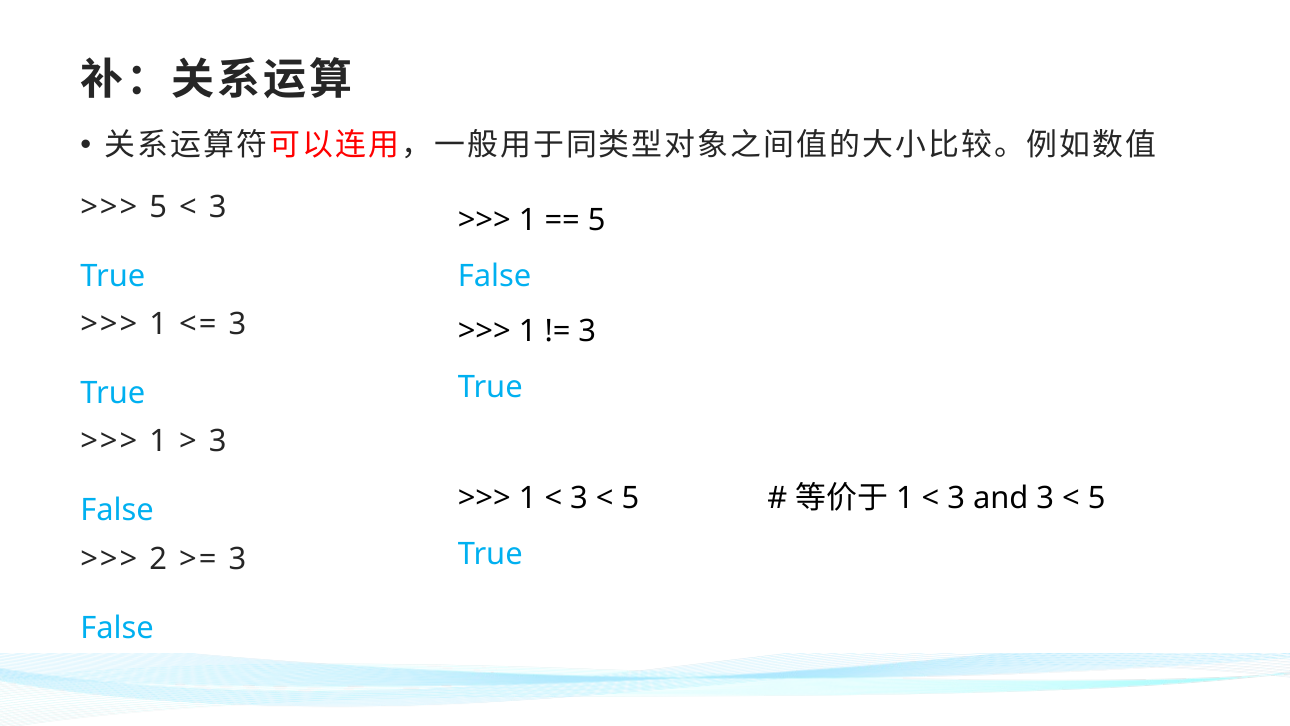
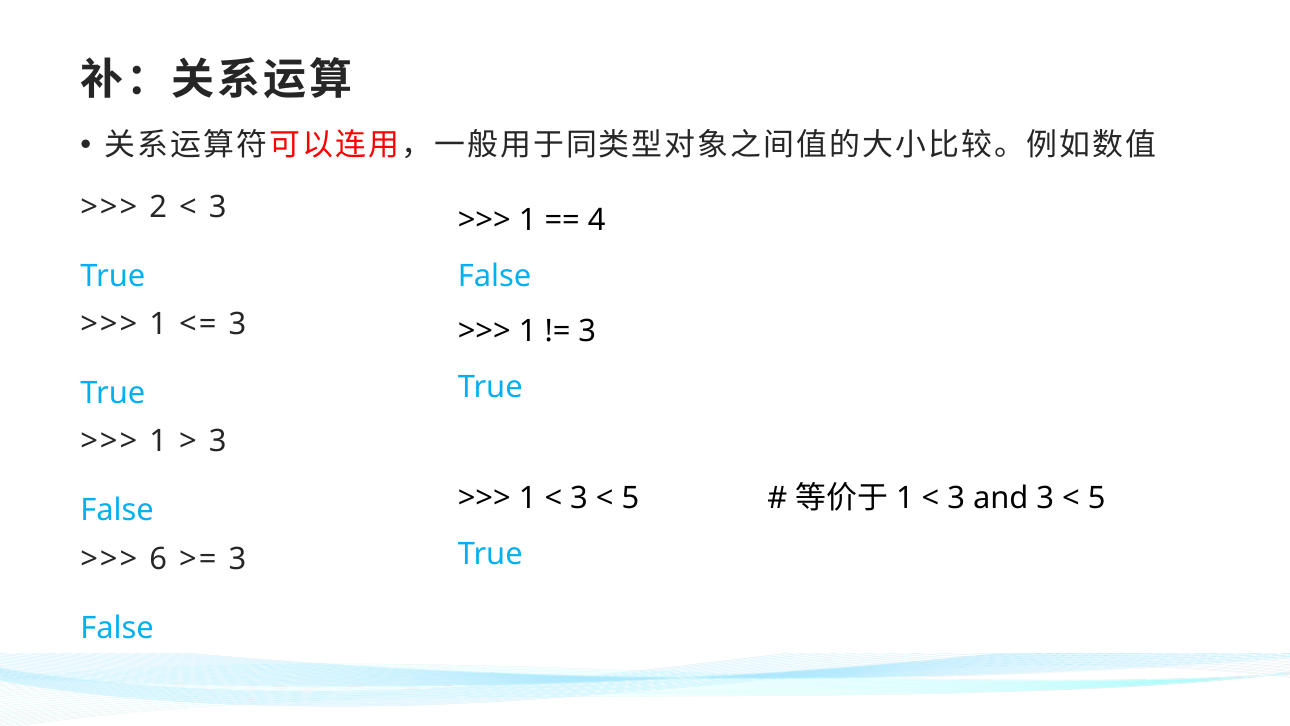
5: 5 -> 2 (158, 207)
5: 5 -> 4 (597, 220)
2: 2 -> 6 (158, 559)
